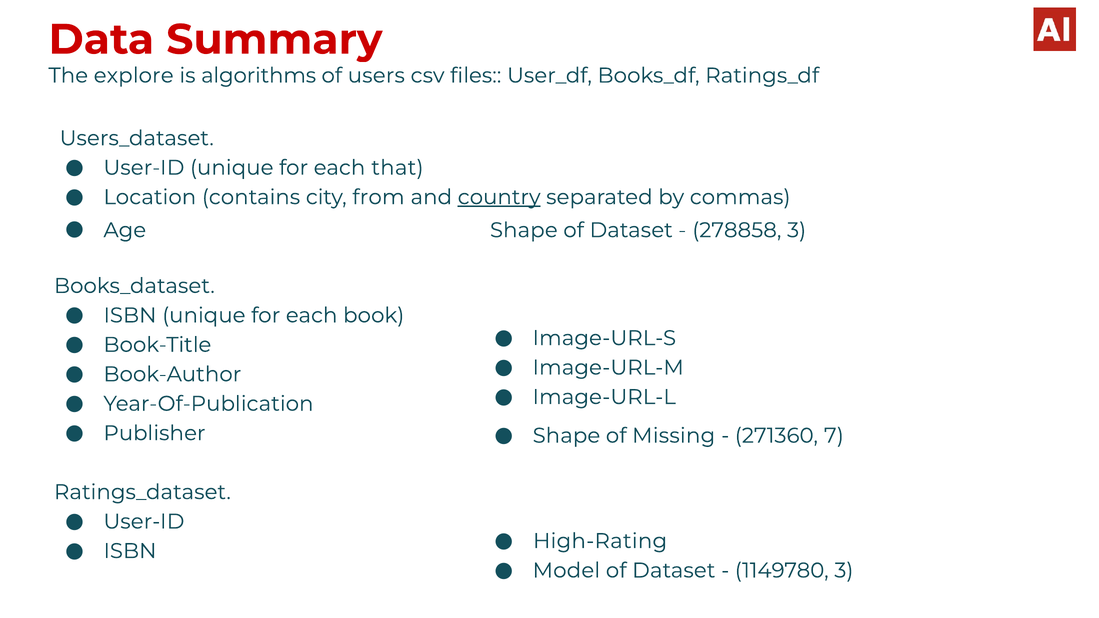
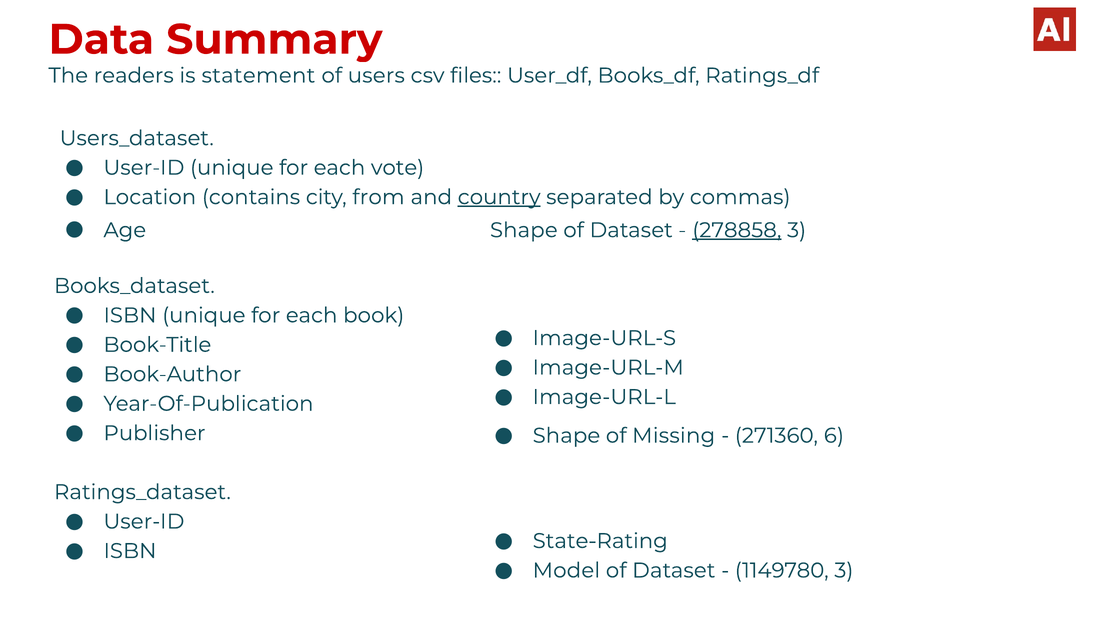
explore: explore -> readers (134, 76)
algorithms: algorithms -> statement (258, 76)
that: that -> vote (398, 168)
278858 underline: none -> present (737, 230)
7: 7 -> 6 (834, 436)
High-Rating: High-Rating -> State-Rating (600, 541)
